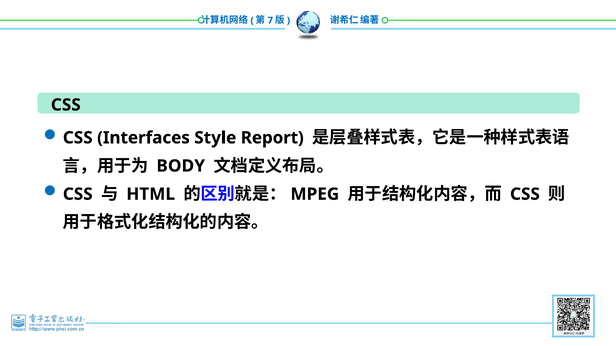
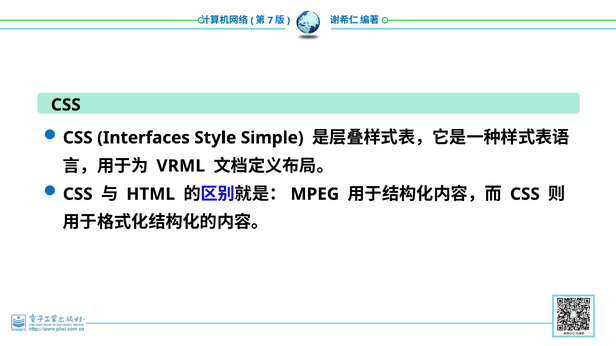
Report: Report -> Simple (272, 138)
BODY: BODY -> VRML (181, 166)
